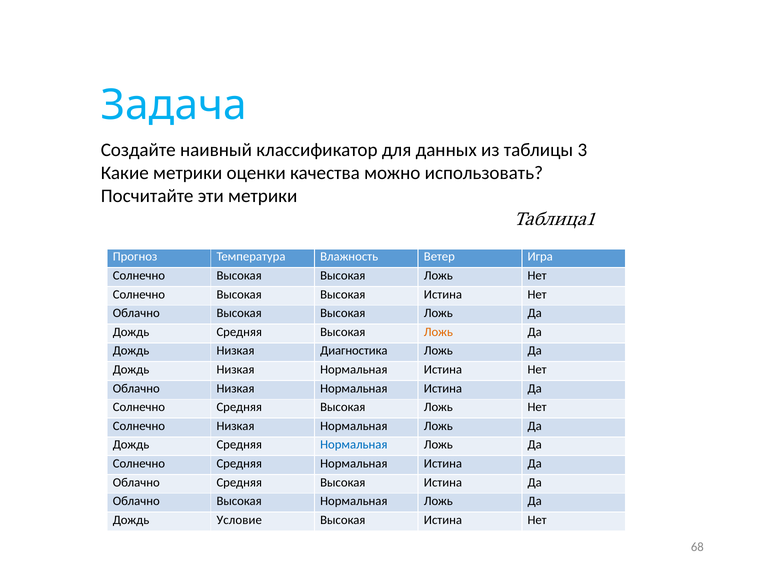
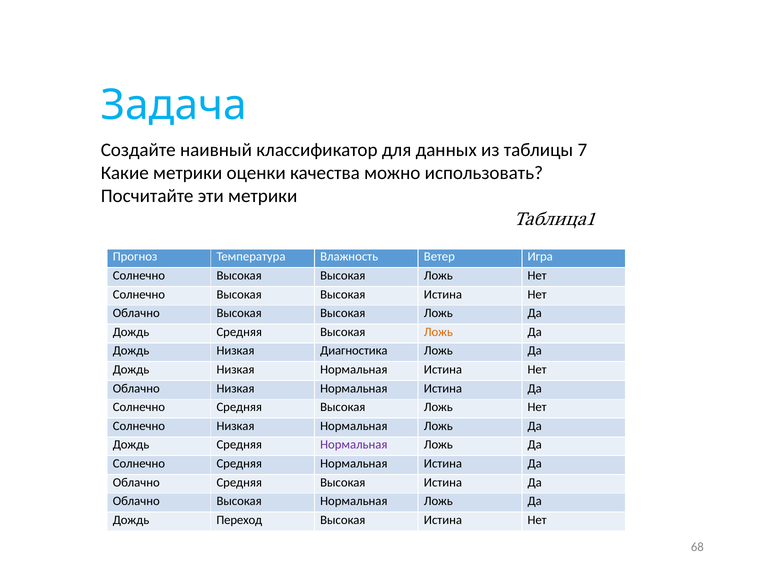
3: 3 -> 7 (582, 150)
Нормальная colour: blue -> purple (354, 445)
Условие: Условие -> Переход (239, 520)
